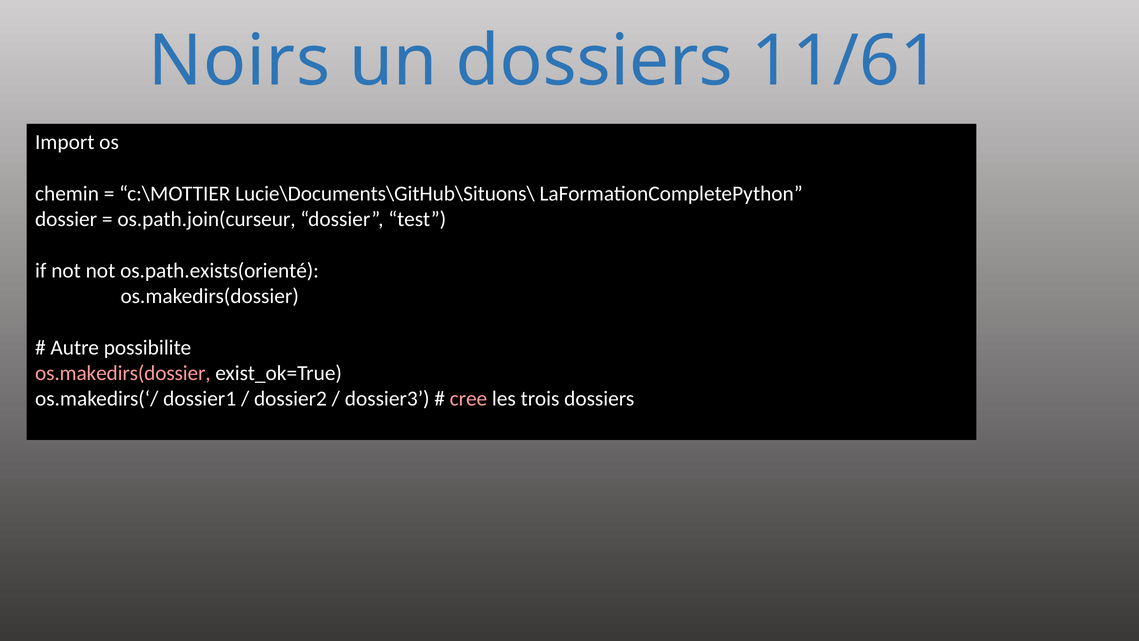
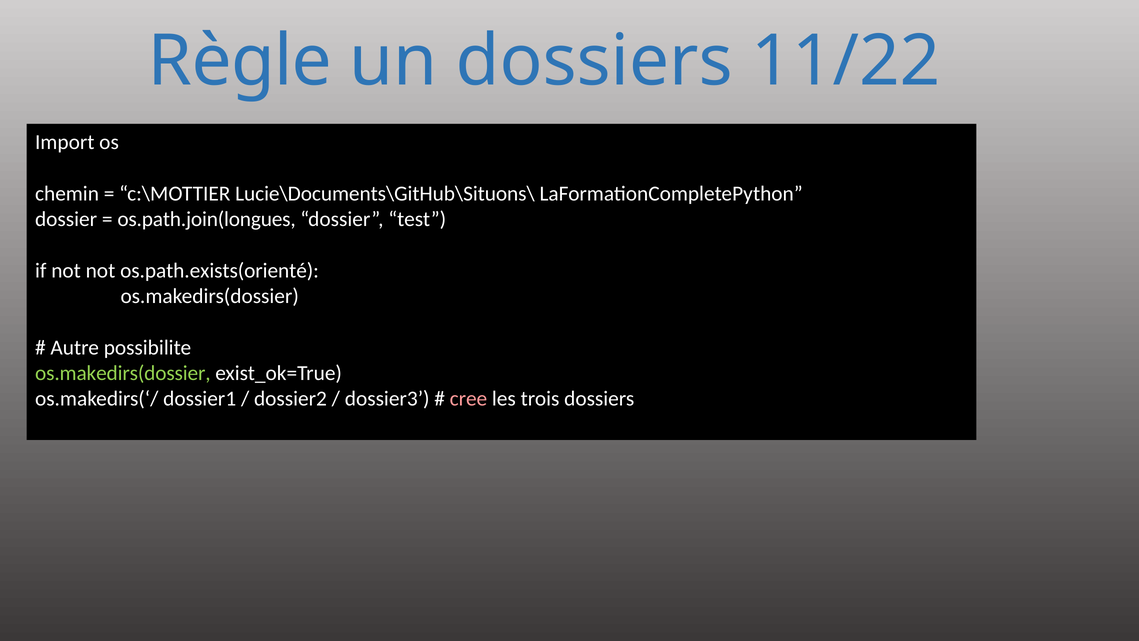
Noirs: Noirs -> Règle (240, 61)
11/61: 11/61 -> 11/22 (846, 61)
os.path.join(curseur: os.path.join(curseur -> os.path.join(longues (207, 219)
os.makedirs(dossier colour: pink -> light green (123, 373)
